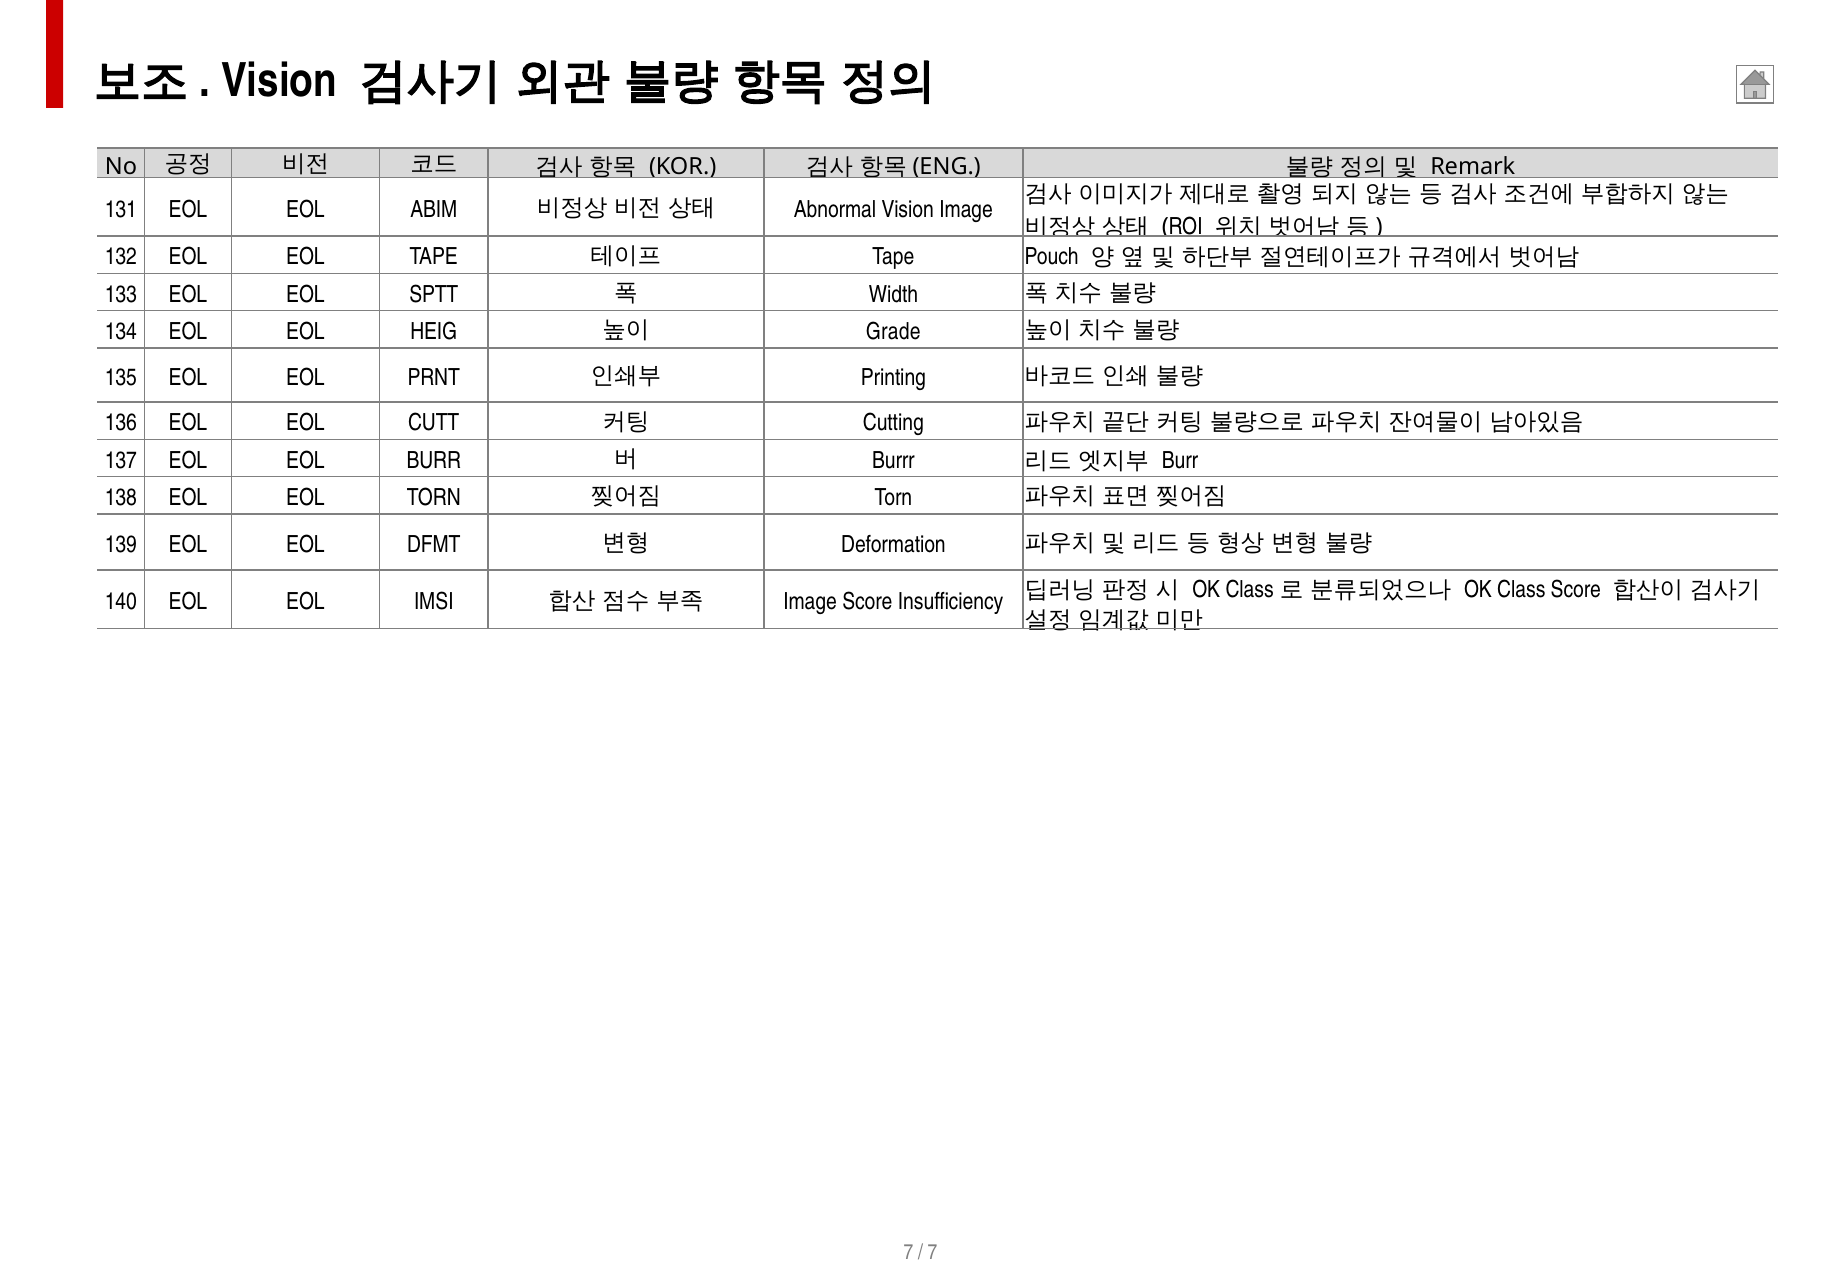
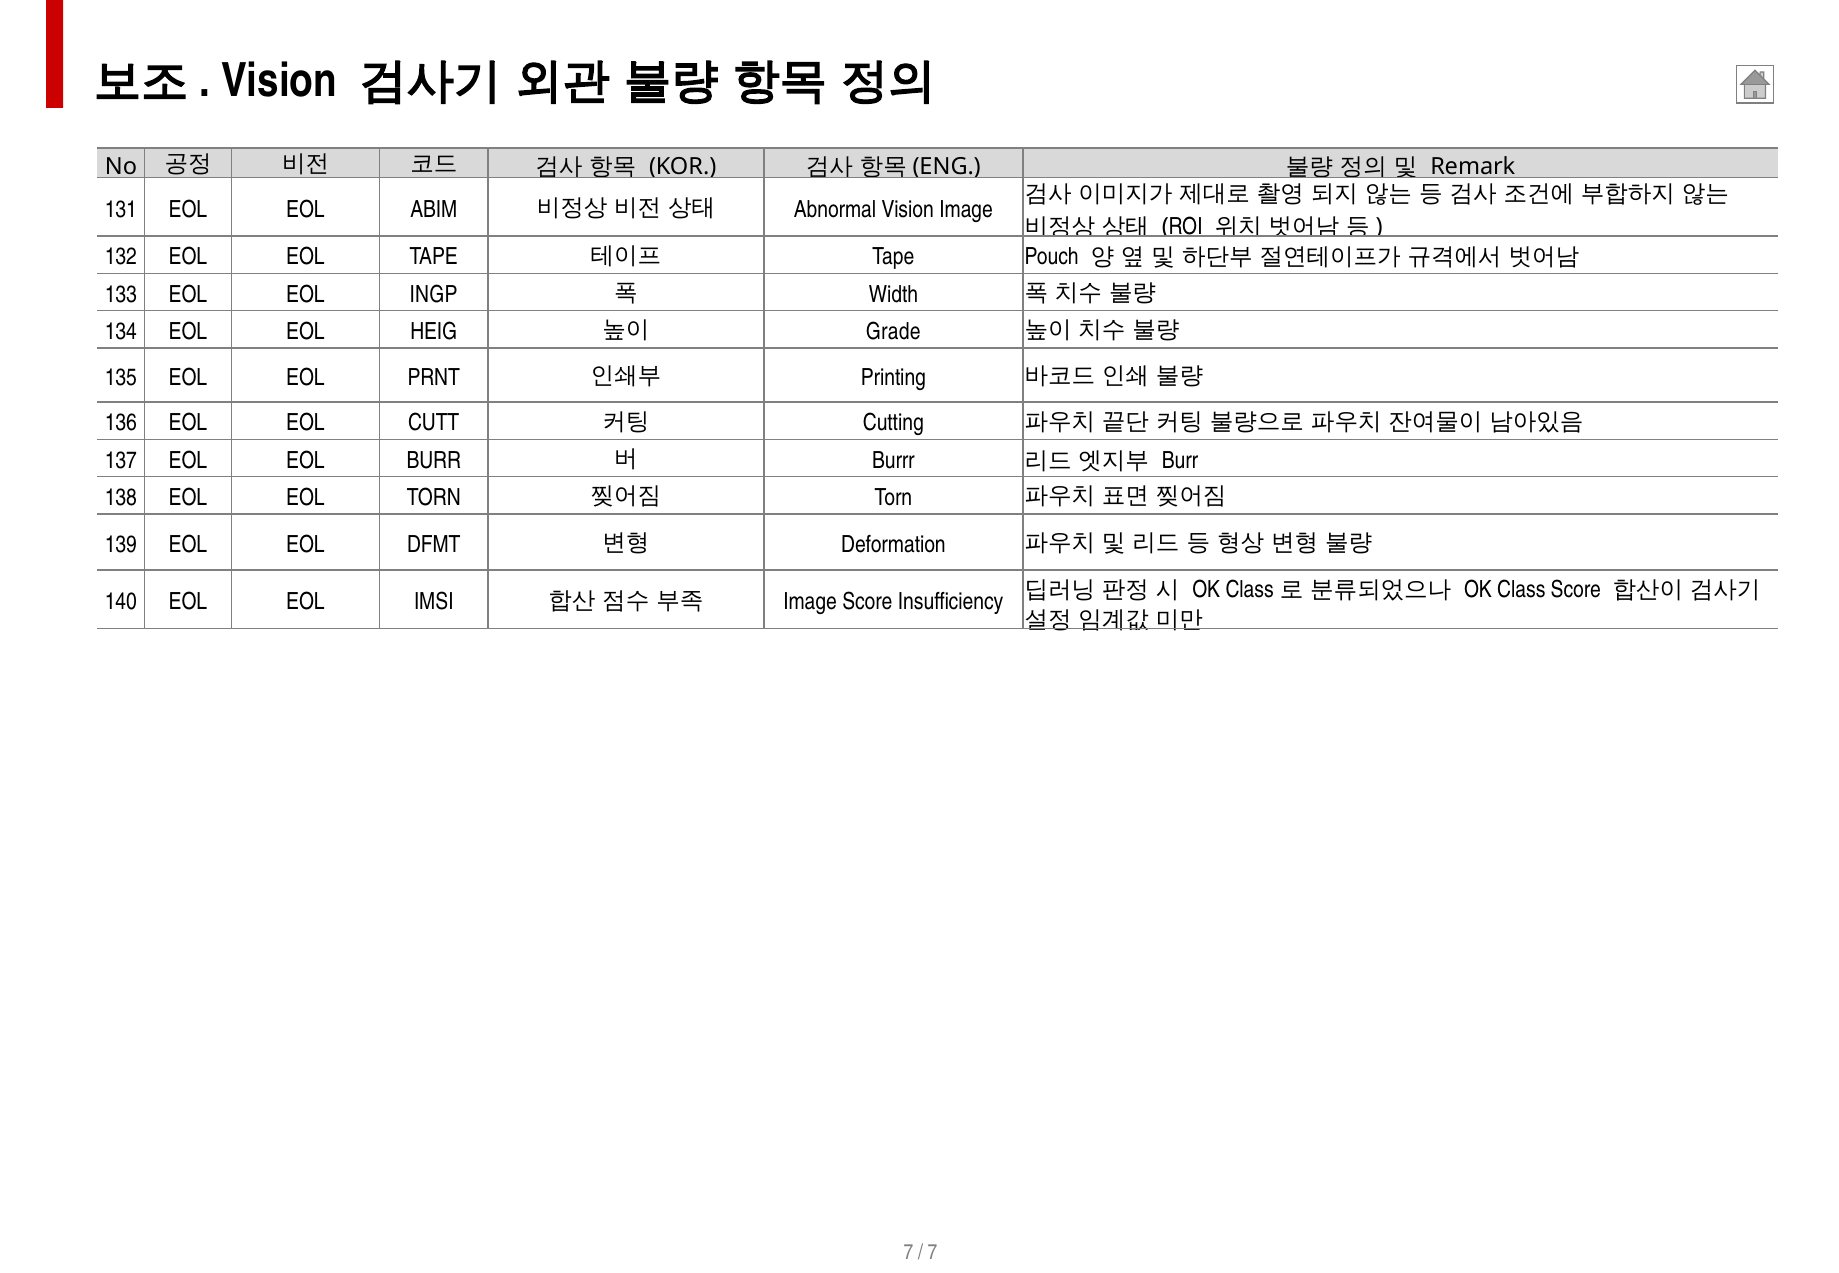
SPTT: SPTT -> INGP (434, 295)
